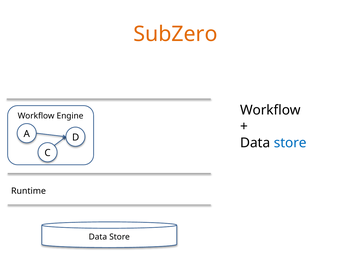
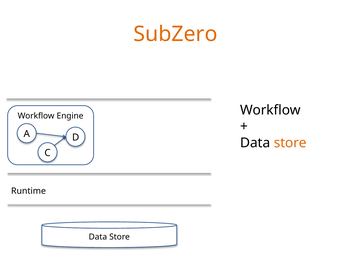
store colour: blue -> orange (290, 143)
